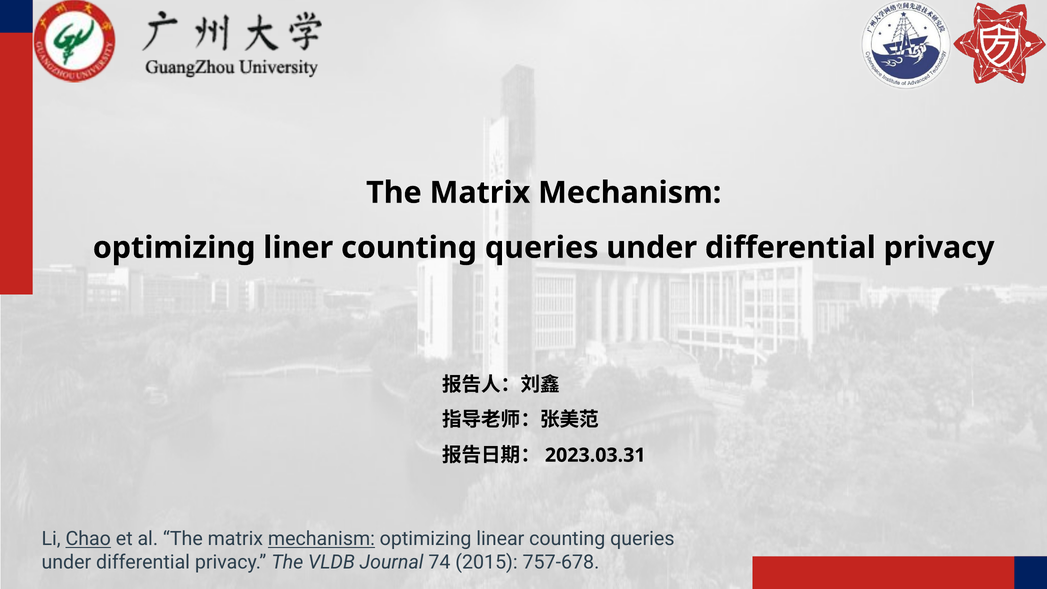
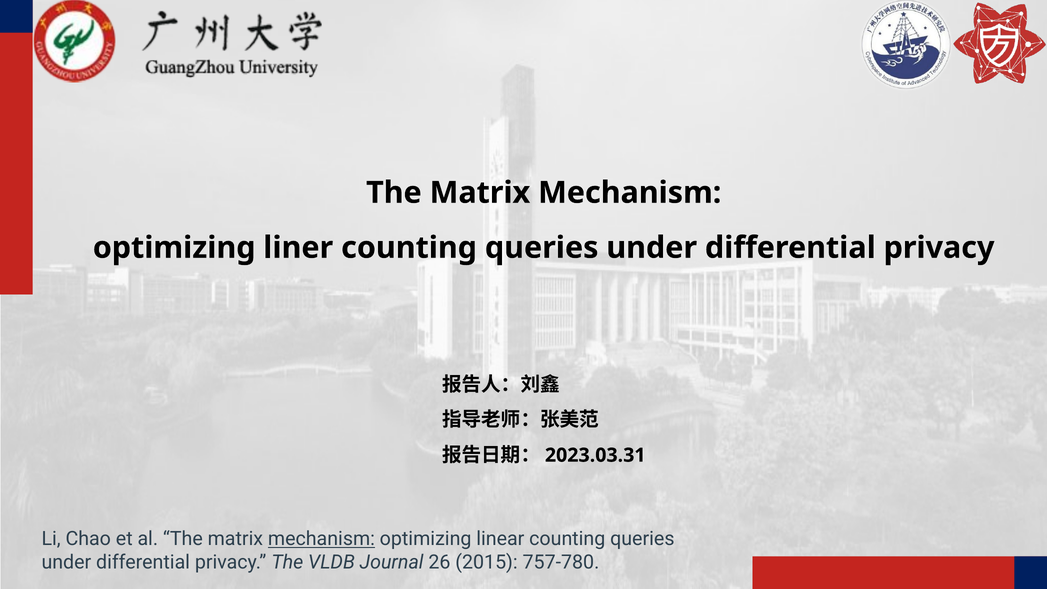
Chao underline: present -> none (88, 539)
74: 74 -> 26 (439, 562)
757-678: 757-678 -> 757-780 (561, 562)
